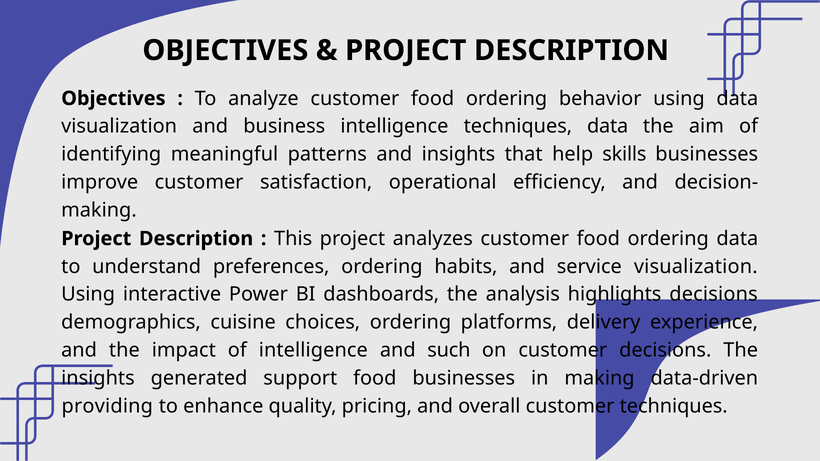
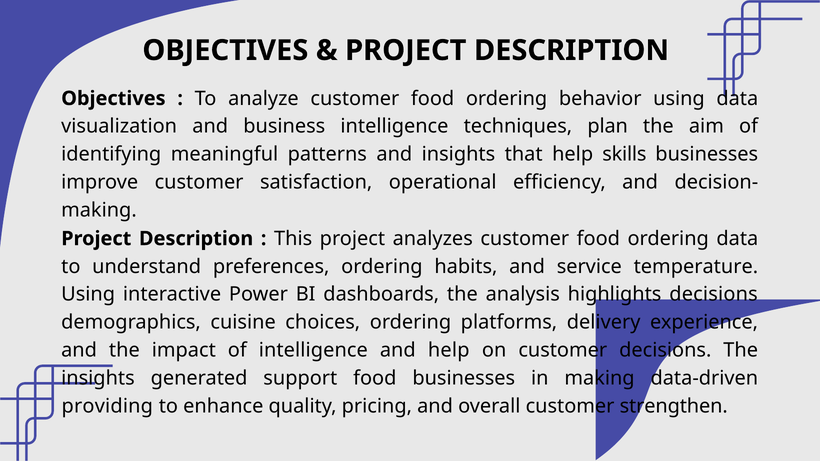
techniques data: data -> plan (608, 126)
service visualization: visualization -> temperature (696, 267)
and such: such -> help (449, 350)
customer techniques: techniques -> strengthen (674, 406)
